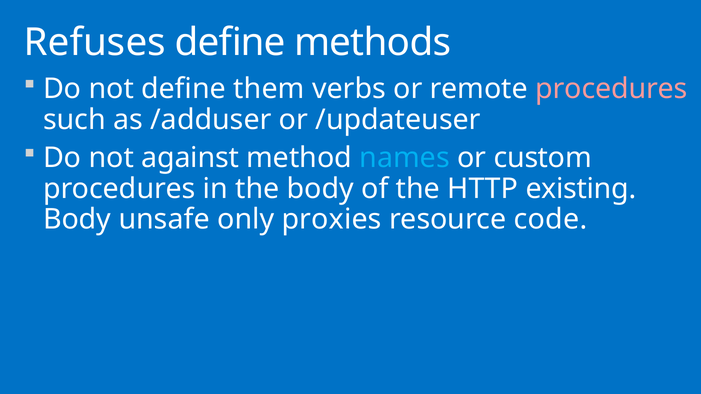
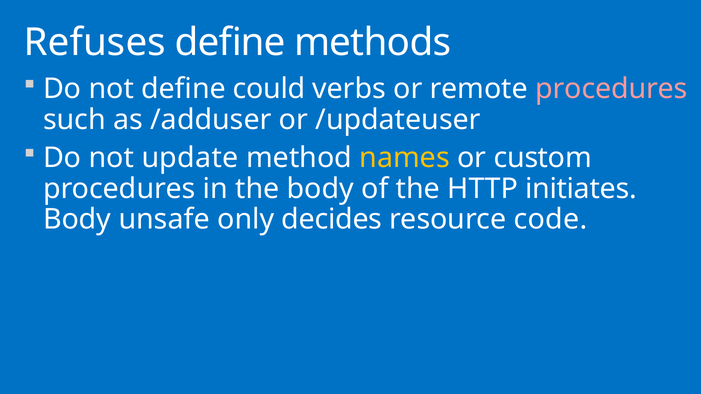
them: them -> could (269, 89)
against: against -> update (190, 158)
names colour: light blue -> yellow (405, 158)
existing: existing -> initiates (581, 189)
proxies: proxies -> decides (332, 220)
